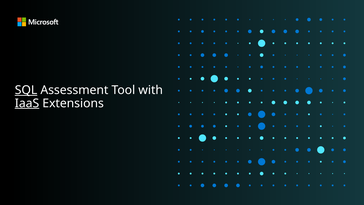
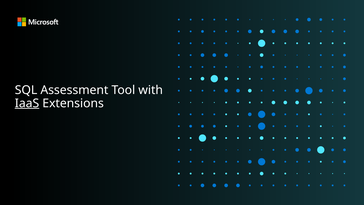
SQL underline: present -> none (26, 90)
